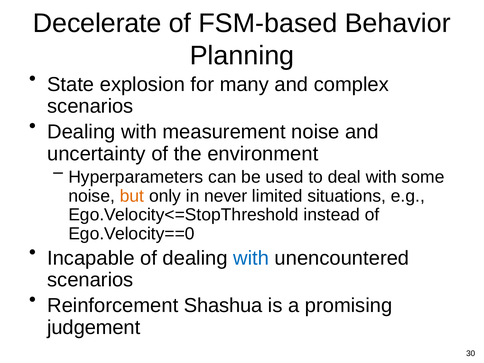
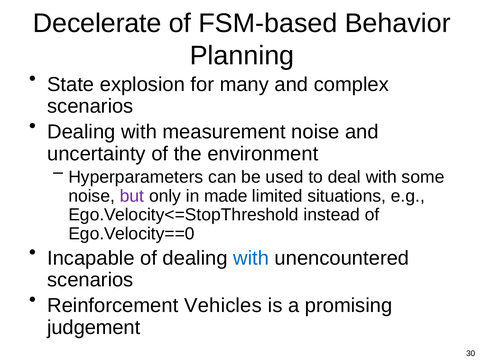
but colour: orange -> purple (132, 196)
never: never -> made (226, 196)
Shashua: Shashua -> Vehicles (223, 306)
